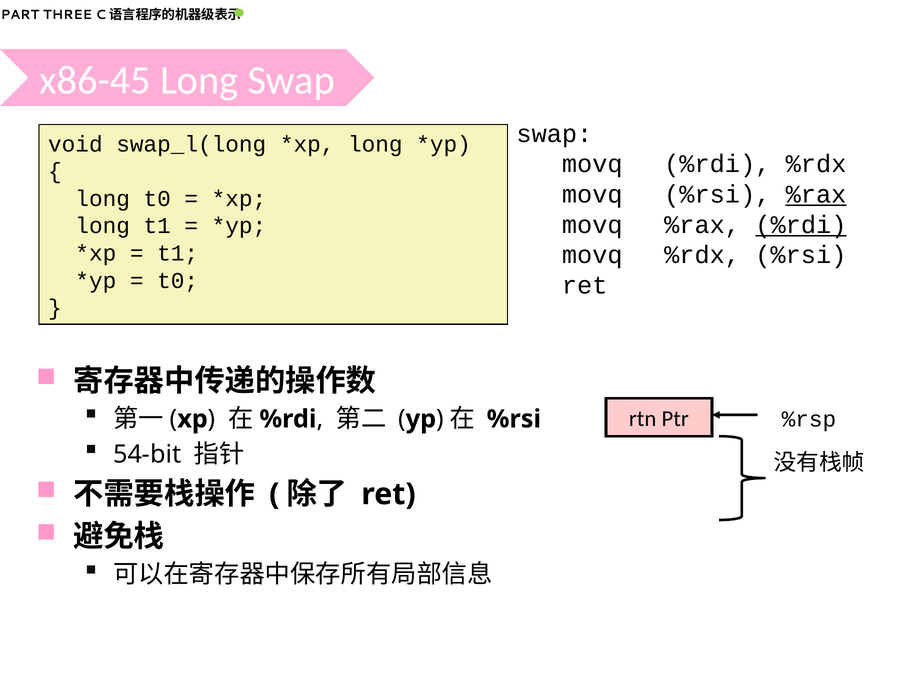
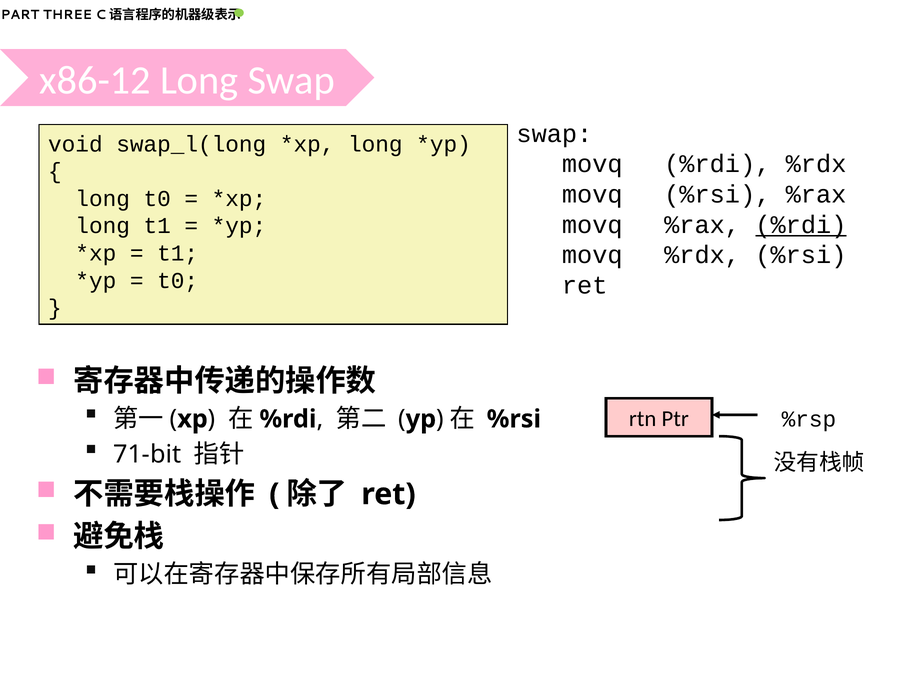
x86-45: x86-45 -> x86-12 (95, 80)
%rax underline: present -> none (816, 194)
54-bit: 54-bit -> 71-bit (147, 454)
